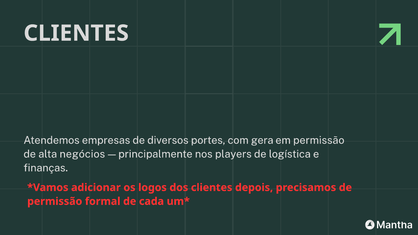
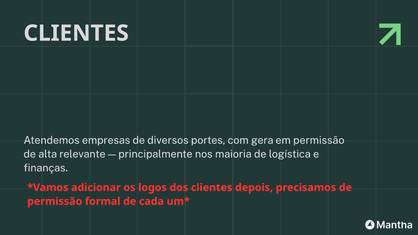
negócios: negócios -> relevante (82, 154)
players: players -> maioria (233, 154)
